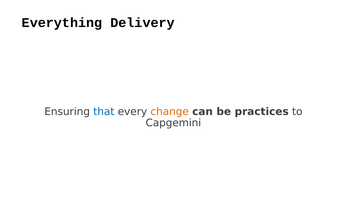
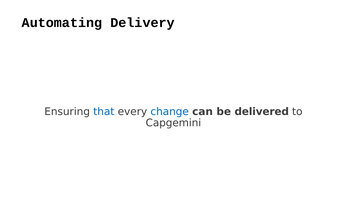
Everything: Everything -> Automating (62, 23)
change colour: orange -> blue (170, 112)
practices: practices -> delivered (262, 112)
